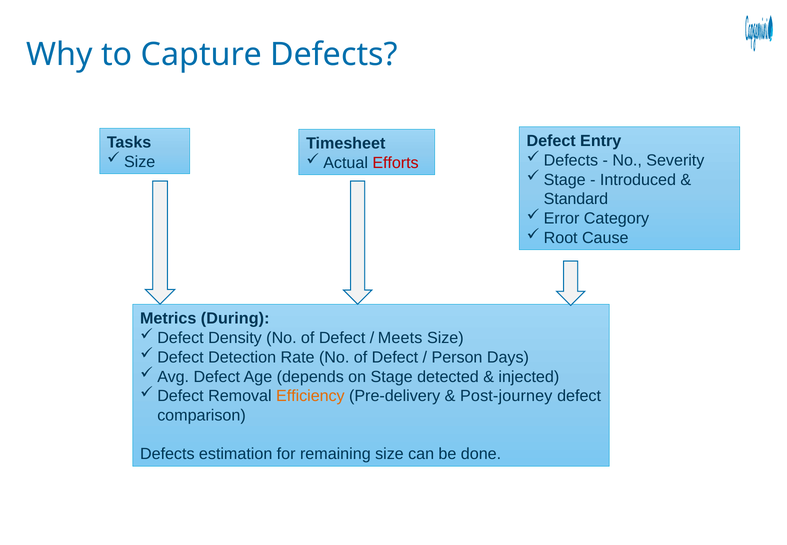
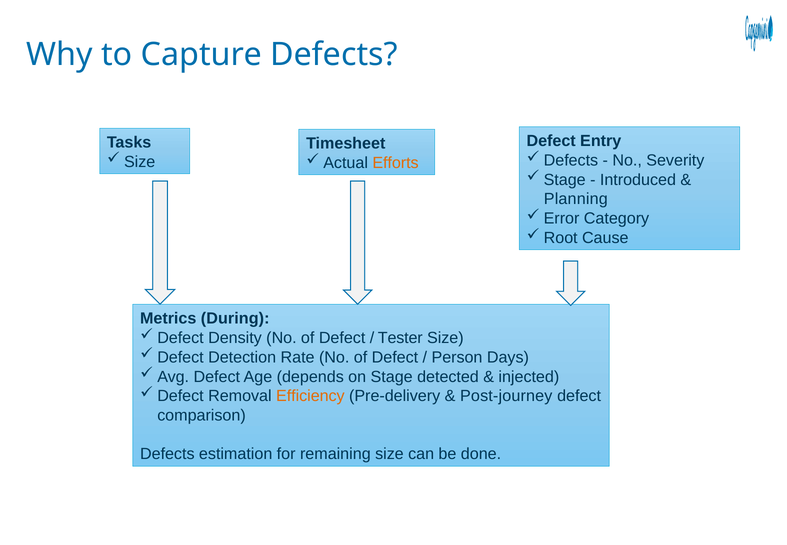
Efforts colour: red -> orange (396, 163)
Standard: Standard -> Planning (576, 199)
Meets: Meets -> Tester (400, 338)
